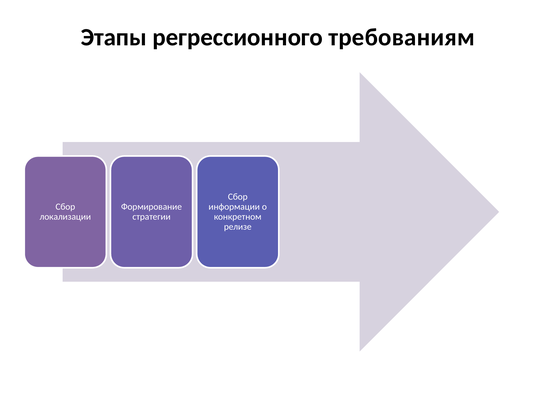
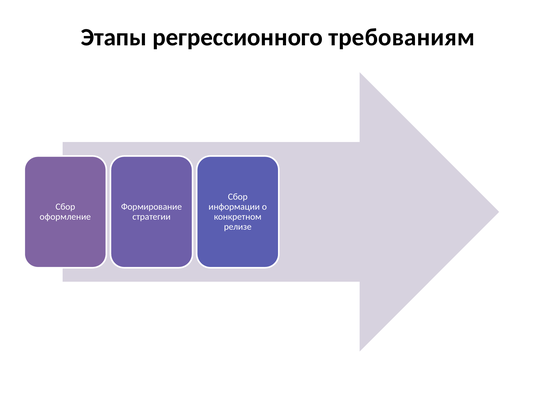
локализации: локализации -> оформление (65, 217)
